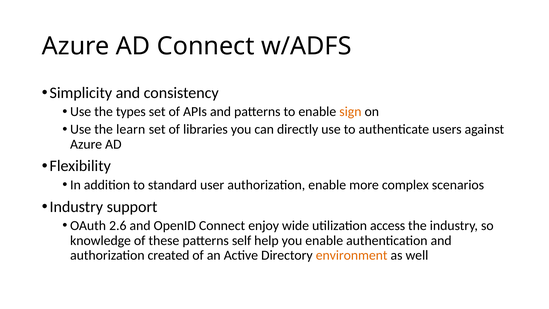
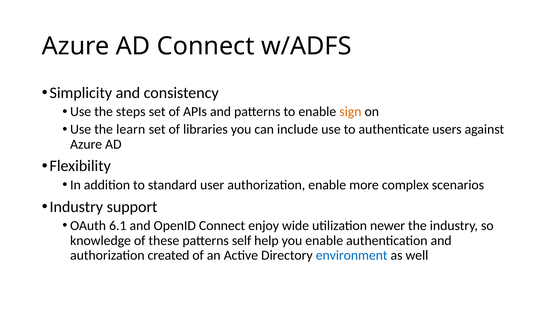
types: types -> steps (131, 112)
directly: directly -> include (298, 129)
2.6: 2.6 -> 6.1 (118, 226)
access: access -> newer (388, 226)
environment colour: orange -> blue (352, 255)
